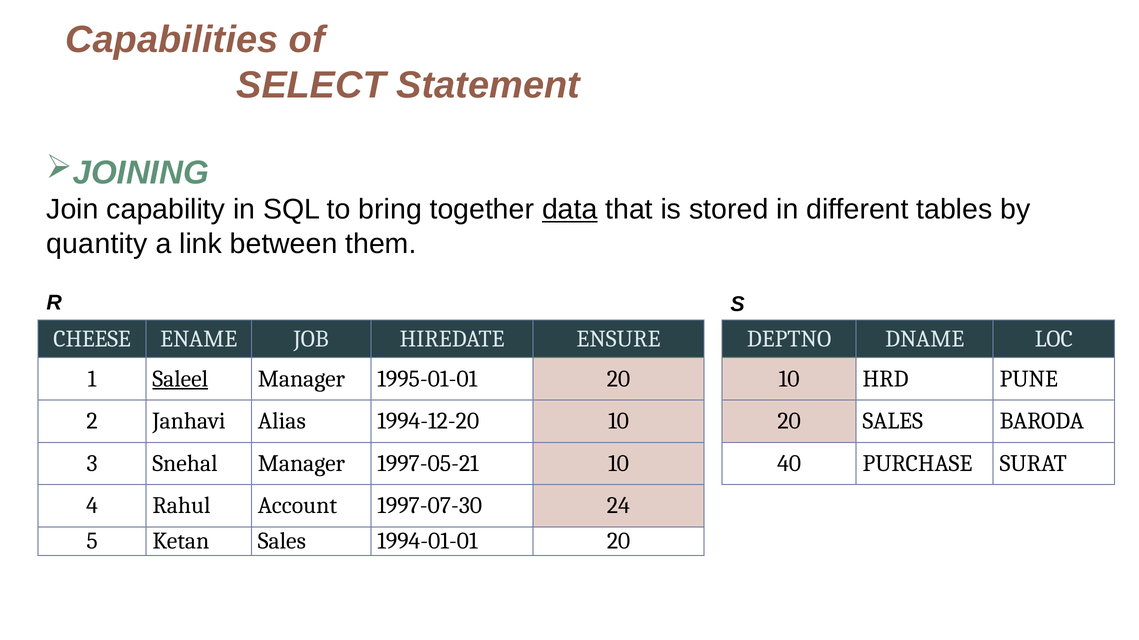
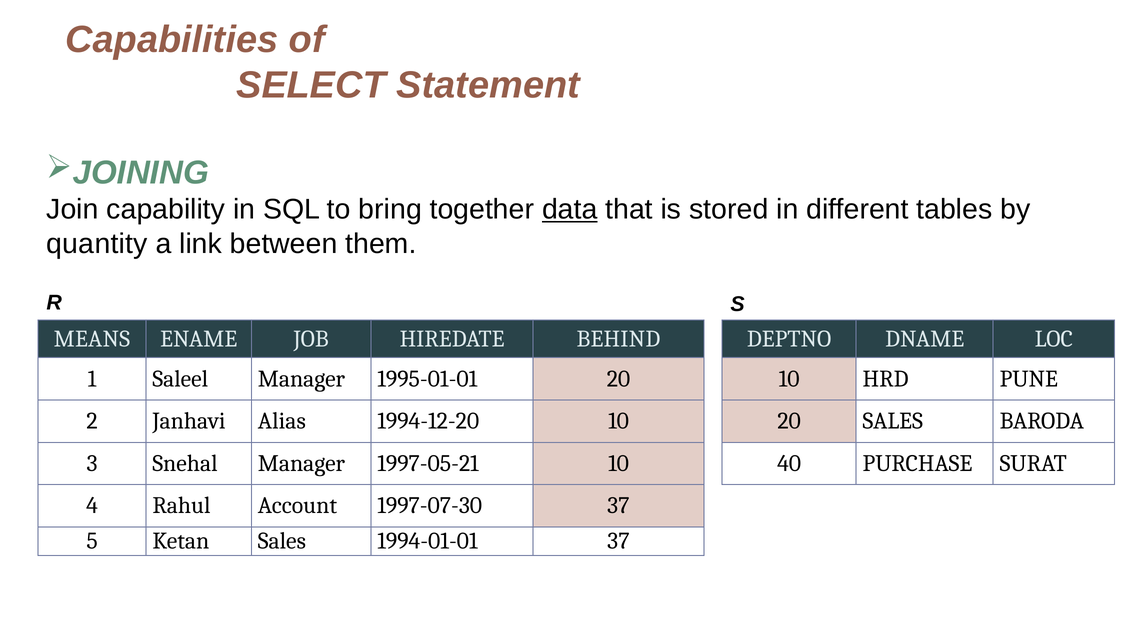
CHEESE: CHEESE -> MEANS (92, 339)
ENSURE: ENSURE -> BEHIND (618, 339)
Saleel underline: present -> none (180, 379)
1997-07-30 24: 24 -> 37 (618, 506)
1994-01-01 20: 20 -> 37 (618, 541)
